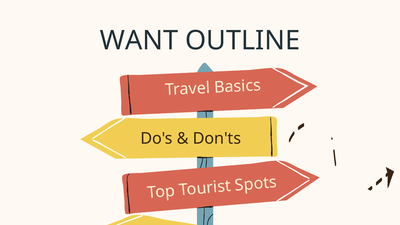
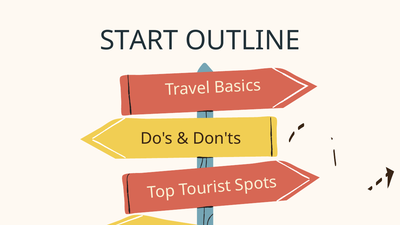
WANT: WANT -> START (139, 41)
